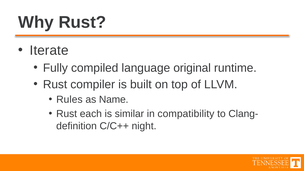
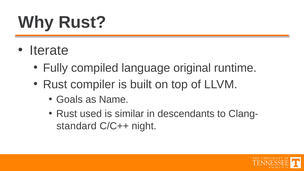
Rules: Rules -> Goals (69, 100)
each: each -> used (91, 114)
compatibility: compatibility -> descendants (186, 114)
definition: definition -> standard (76, 126)
